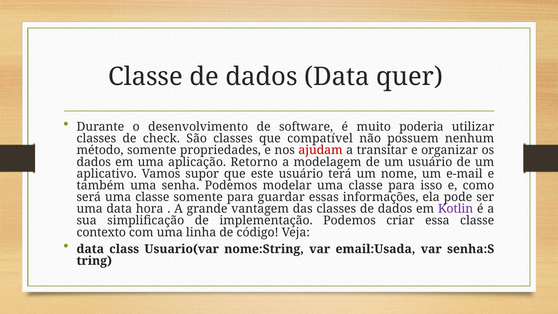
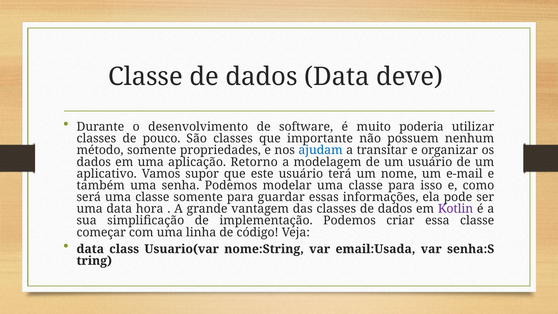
quer: quer -> deve (410, 77)
check: check -> pouco (161, 139)
compatível: compatível -> importante (320, 139)
ajudam colour: red -> blue (321, 150)
contexto: contexto -> começar (101, 232)
